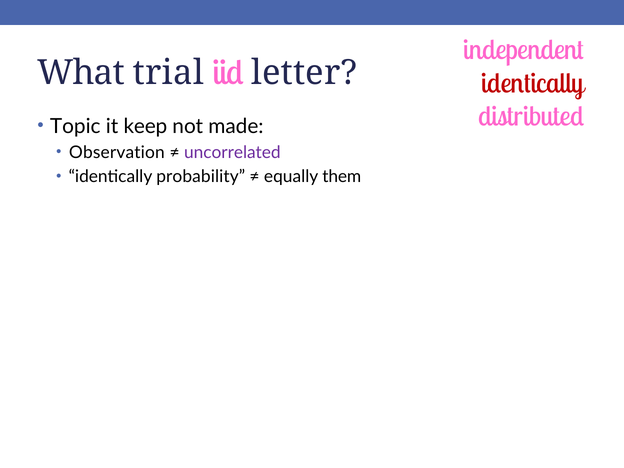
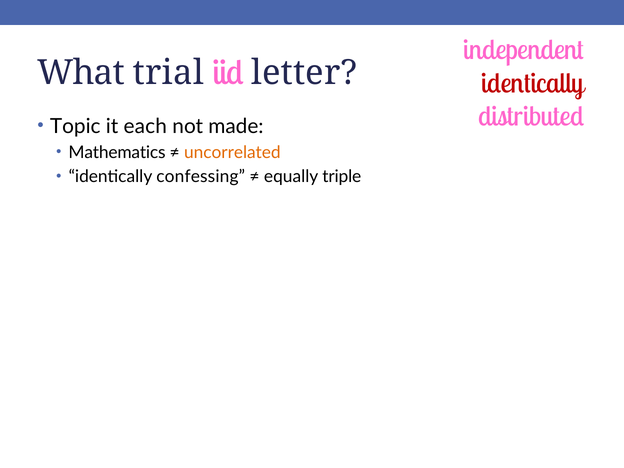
keep: keep -> each (145, 126)
Observation: Observation -> Mathematics (117, 152)
uncorrelated colour: purple -> orange (232, 152)
probability: probability -> confessing (201, 177)
them: them -> triple (342, 177)
